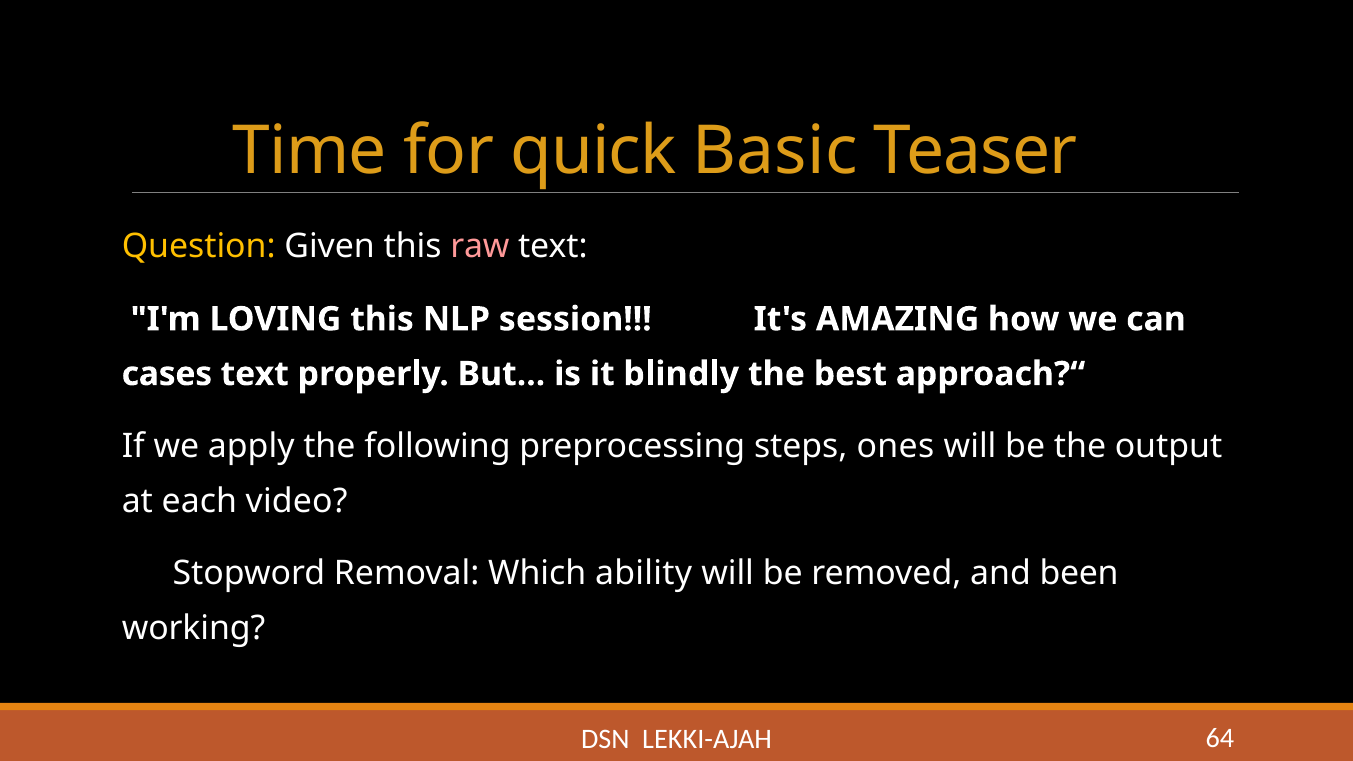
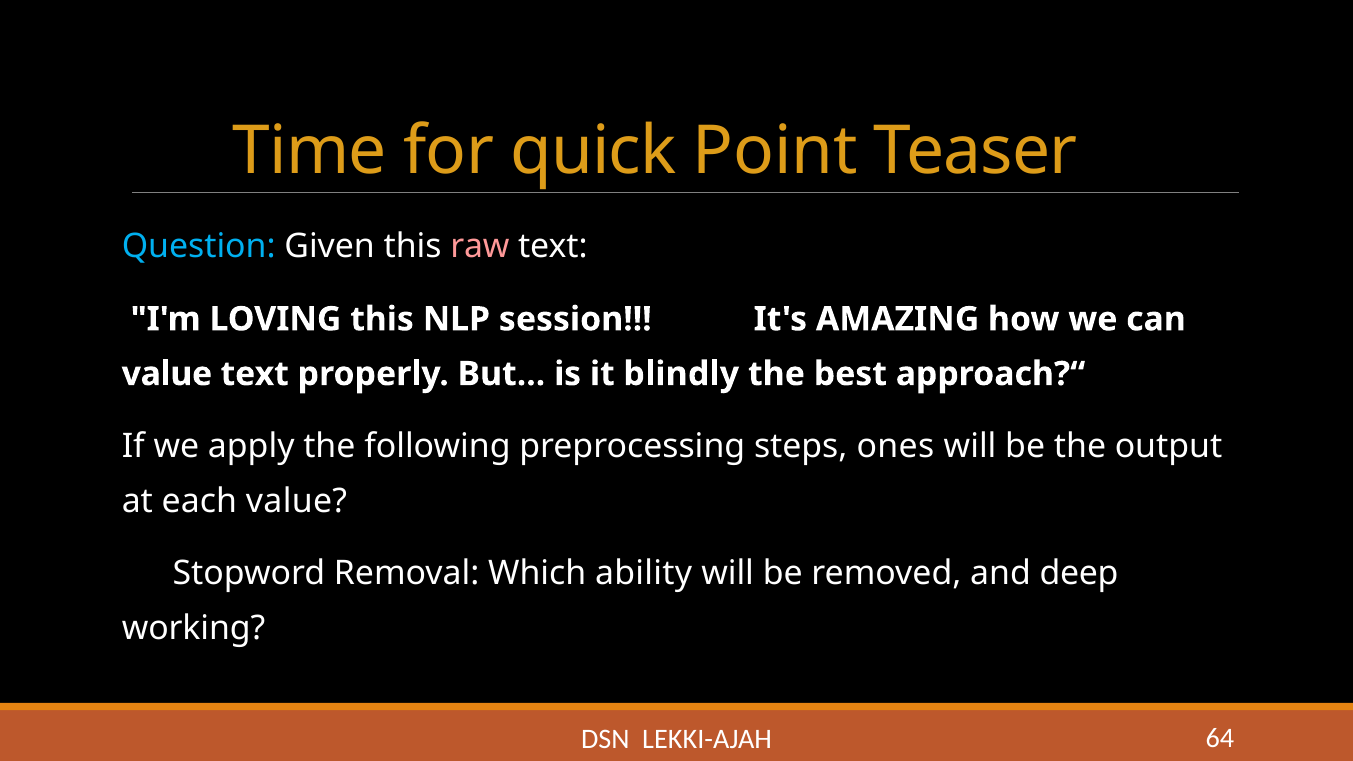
Basic: Basic -> Point (775, 152)
Question colour: yellow -> light blue (199, 247)
cases: cases -> value (167, 374)
each video: video -> value (297, 501)
been: been -> deep (1079, 574)
